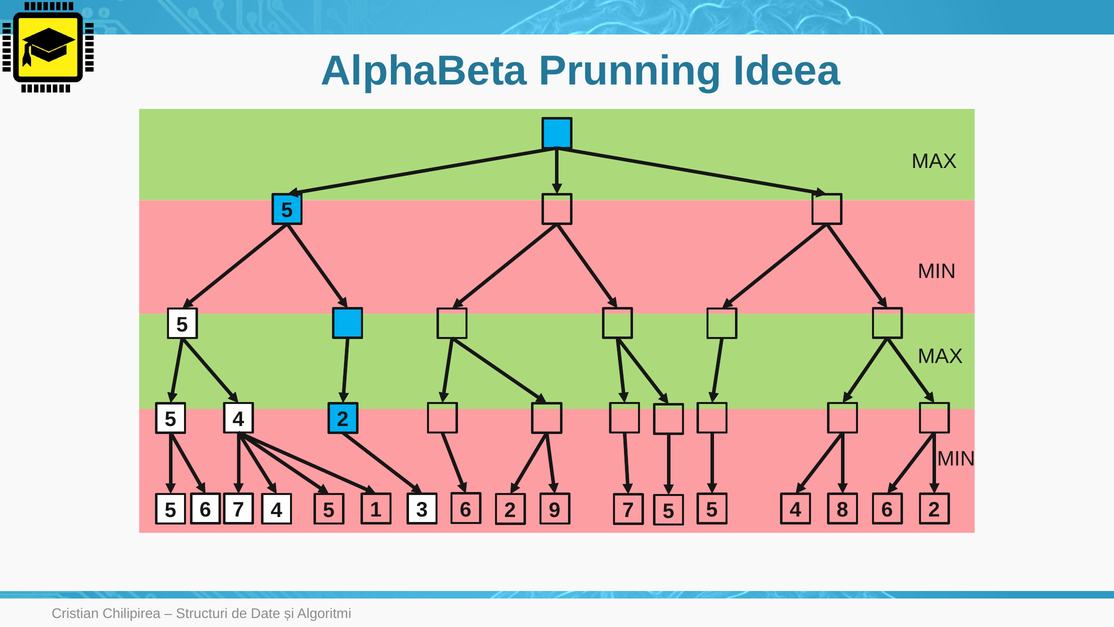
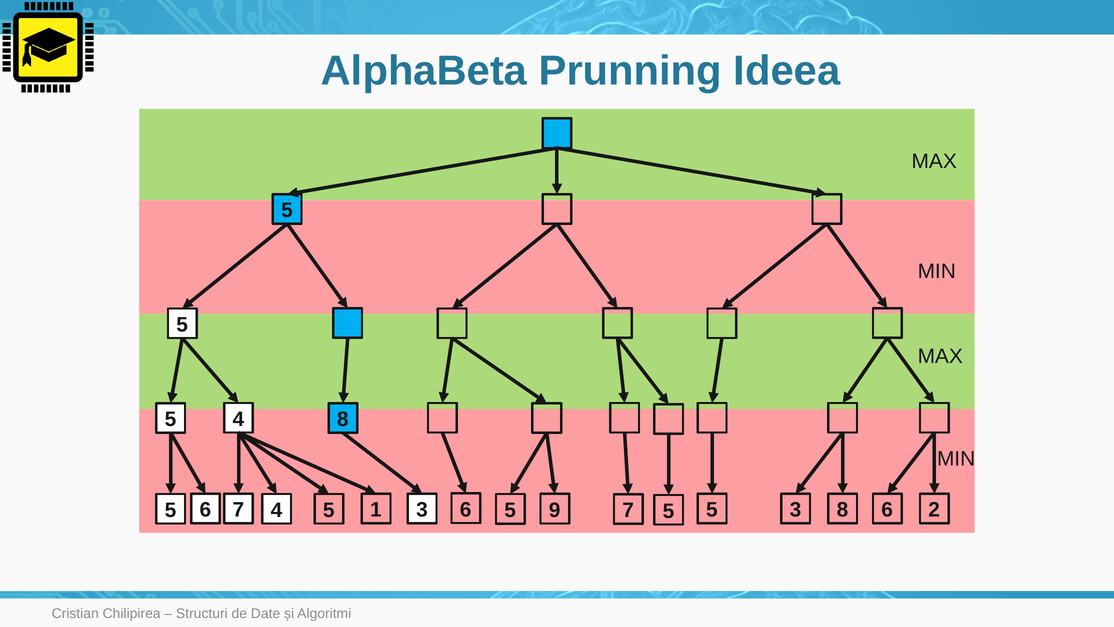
2: 2 -> 8 (343, 419)
2: 2 -> 5 (510, 510)
6 4: 4 -> 3 (795, 510)
